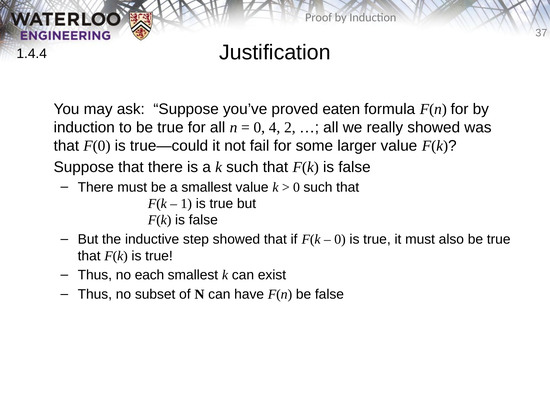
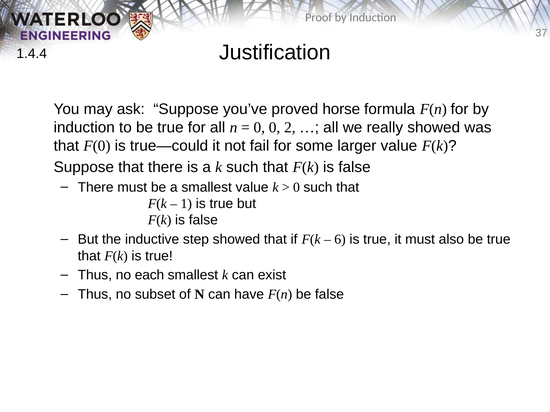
eaten: eaten -> horse (341, 109)
0 4: 4 -> 0 (275, 128)
0: 0 -> 6 (340, 240)
